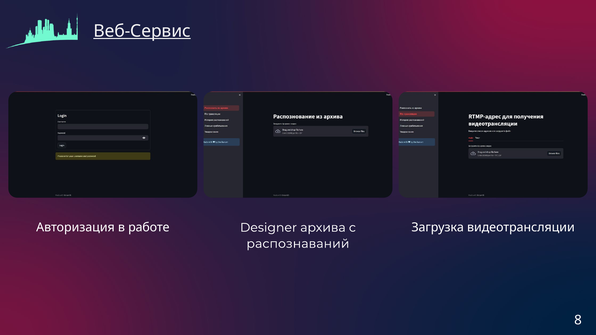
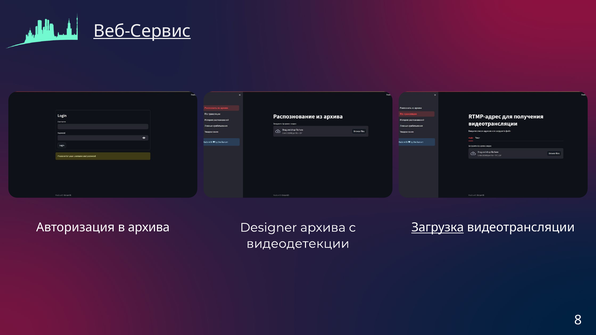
в работе: работе -> архива (149, 228)
Загрузка underline: none -> present (438, 228)
распознаваний: распознаваний -> видеодетекции (298, 244)
